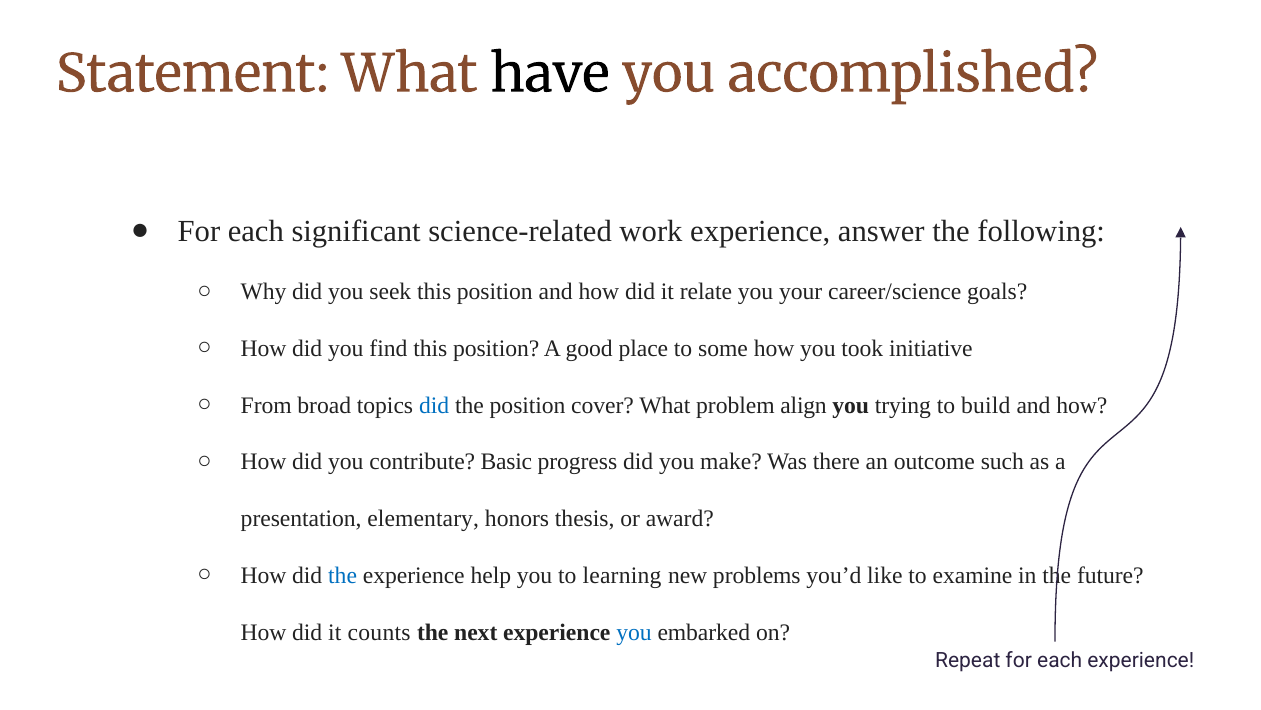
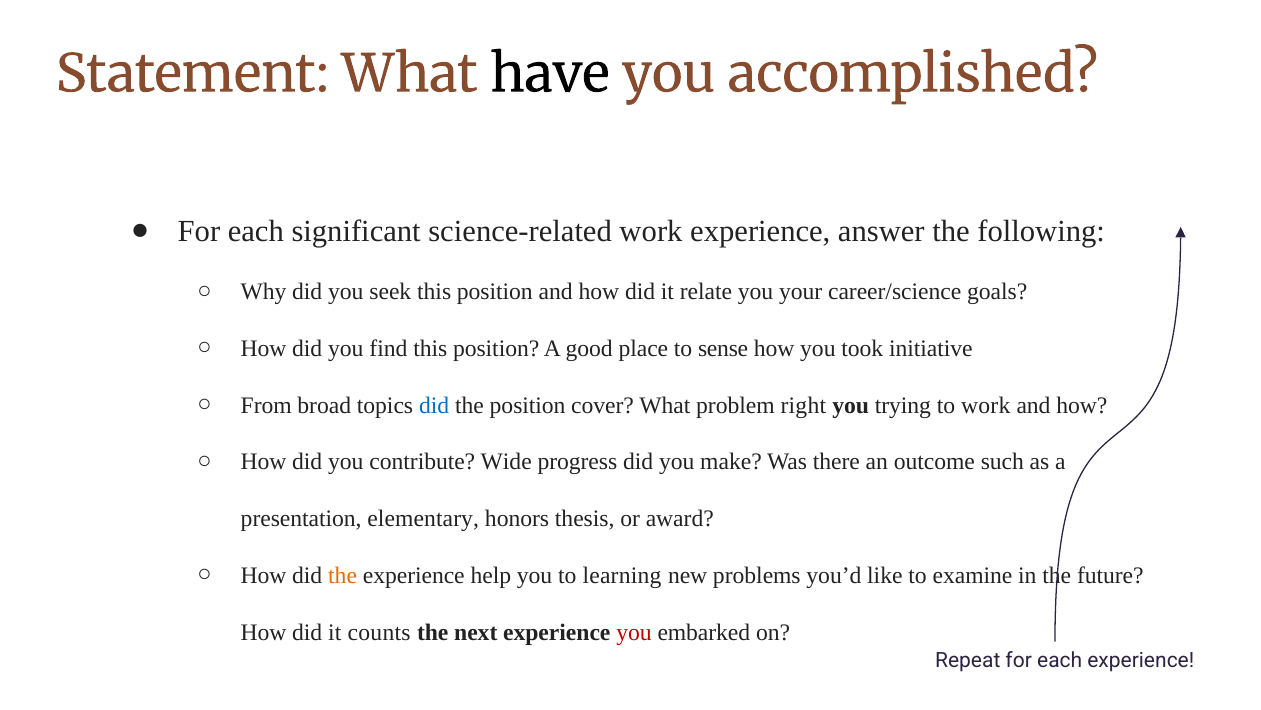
some: some -> sense (723, 348)
align: align -> right (803, 405)
to build: build -> work (986, 405)
Basic: Basic -> Wide (506, 462)
the colour: blue -> orange (343, 575)
you colour: blue -> red (634, 632)
